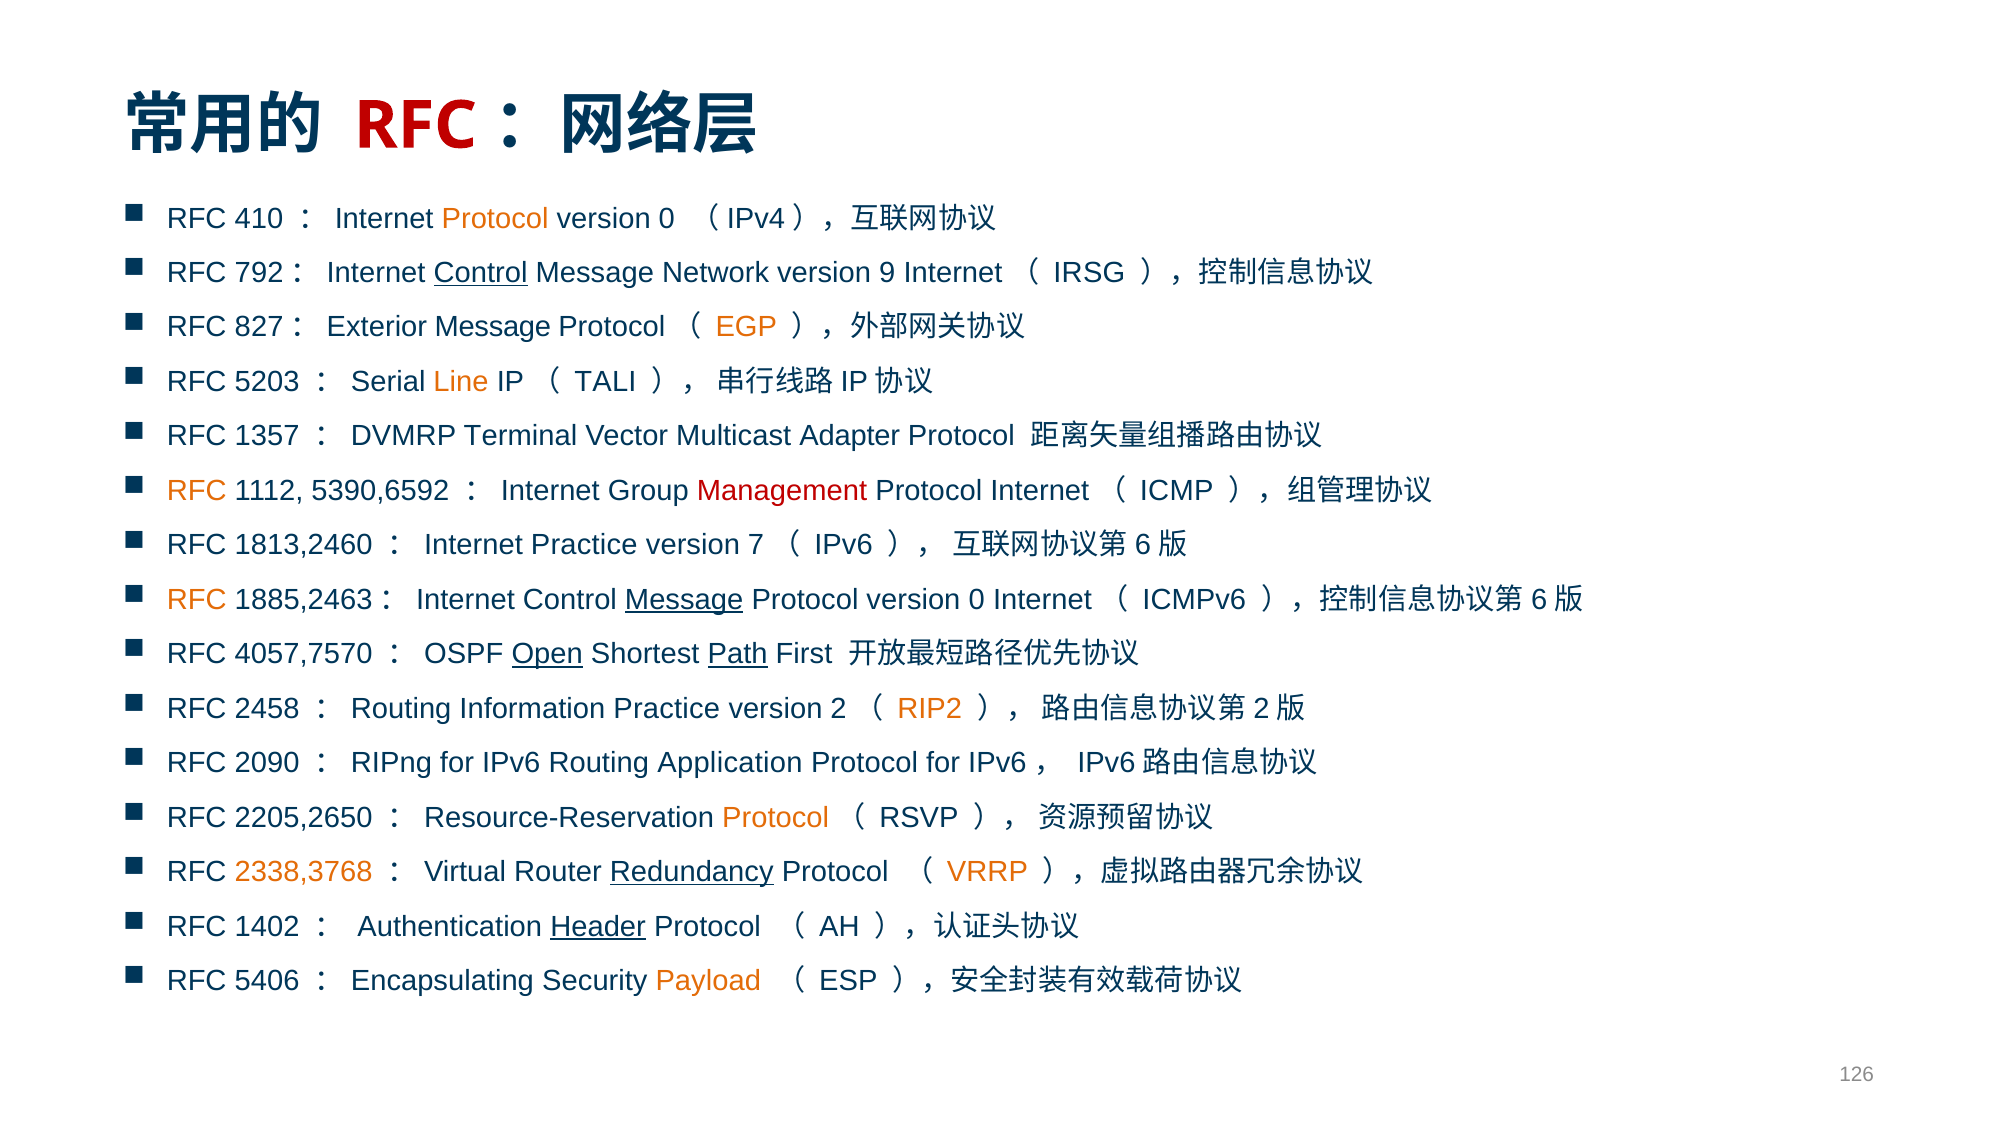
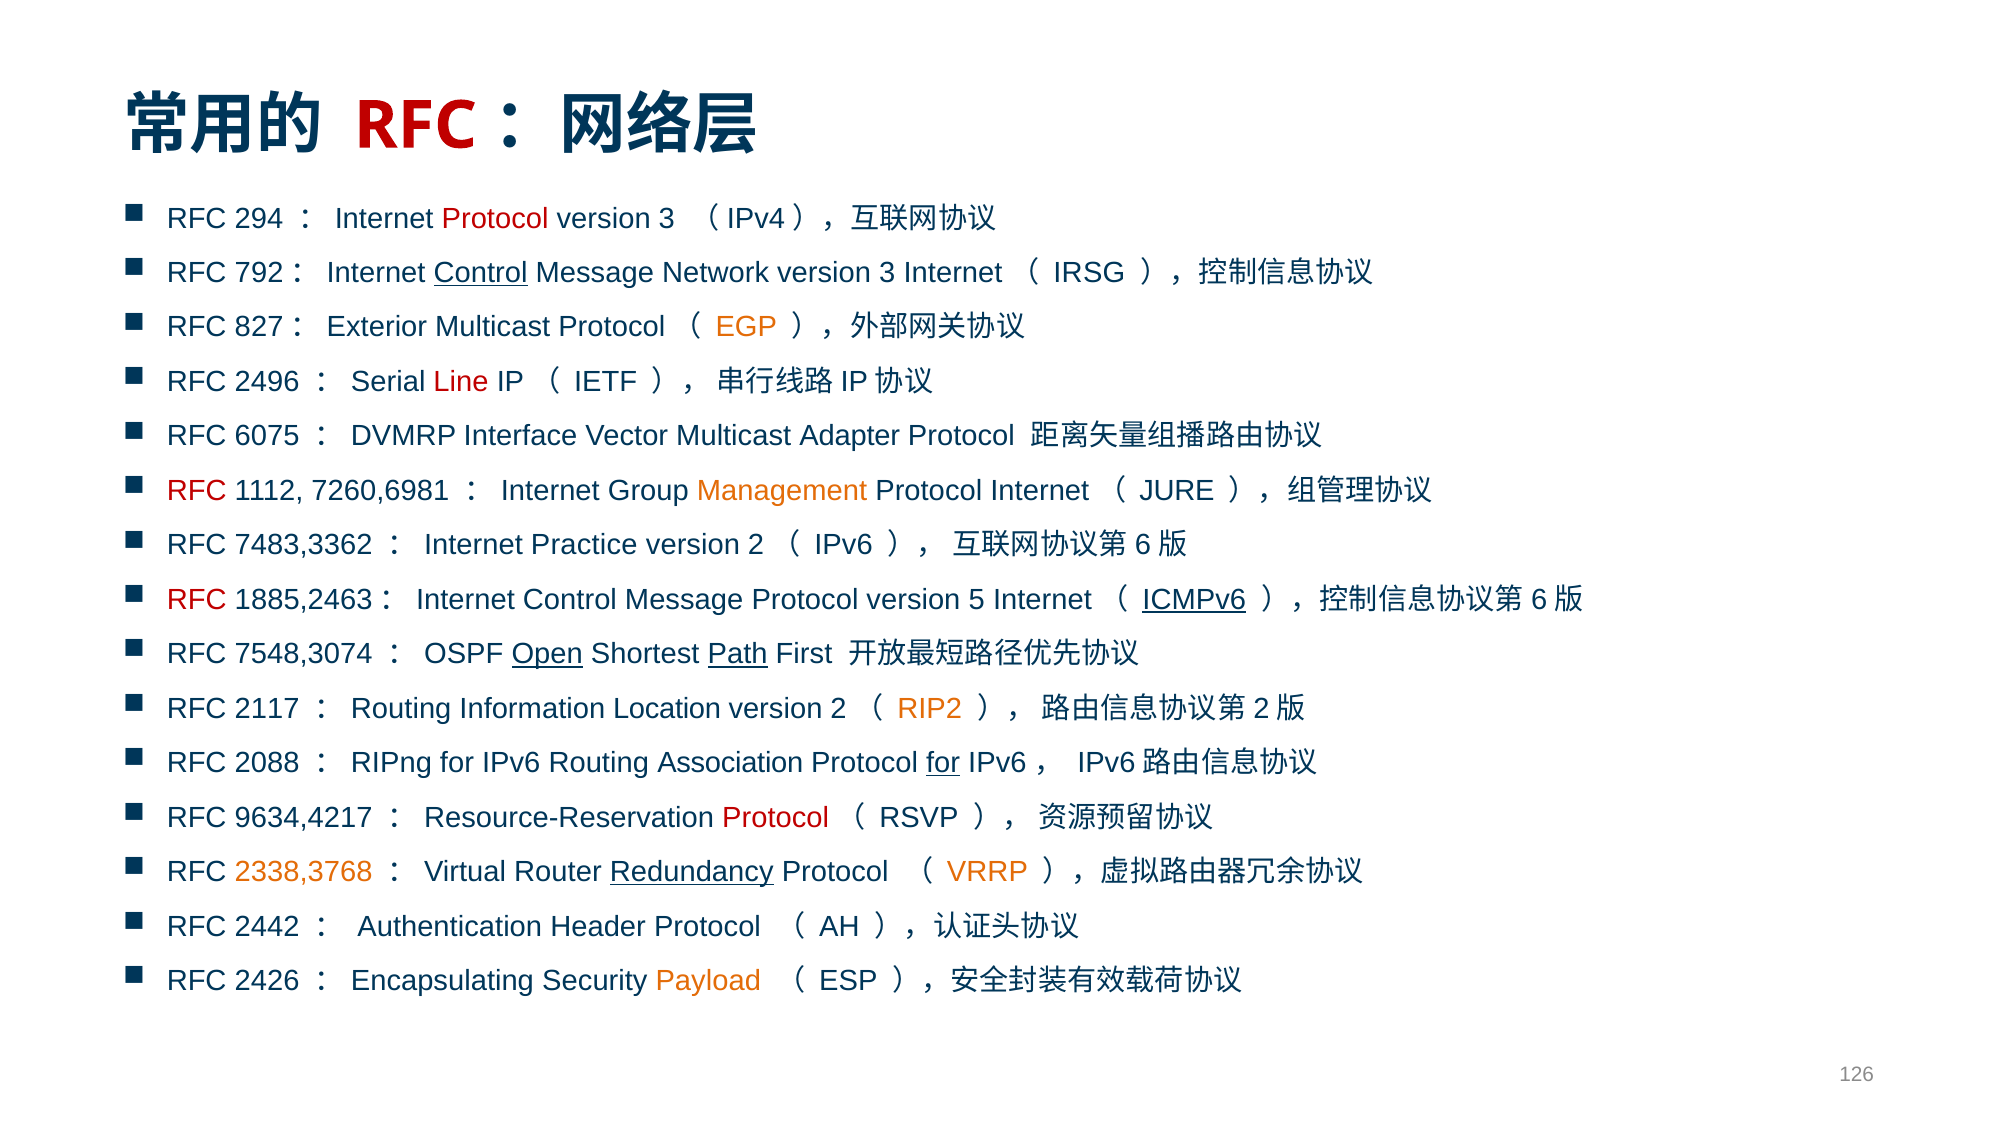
410: 410 -> 294 (259, 218)
Protocol colour: orange -> red (495, 218)
0: 0 -> 3 (667, 218)
9: 9 -> 3 (887, 273)
827：Exterior Message: Message -> Multicast (493, 327)
5203: 5203 -> 2496 (267, 382)
Line colour: orange -> red (461, 382)
TALI: TALI -> IETF (606, 382)
1357: 1357 -> 6075 (267, 436)
Terminal: Terminal -> Interface (521, 436)
RFC colour: orange -> red (197, 490)
5390,6592: 5390,6592 -> 7260,6981 (380, 490)
Management colour: red -> orange (782, 490)
ICMP: ICMP -> JURE (1177, 490)
1813,2460: 1813,2460 -> 7483,3362 (304, 545)
7: 7 -> 2 (756, 545)
RFC colour: orange -> red (197, 599)
Message underline: present -> none (684, 599)
0: 0 -> 5 (977, 599)
ICMPv6 underline: none -> present (1194, 599)
4057,7570: 4057,7570 -> 7548,3074 (304, 654)
2458: 2458 -> 2117 (267, 708)
Information Practice: Practice -> Location (667, 708)
2090: 2090 -> 2088 (267, 763)
Application: Application -> Association (730, 763)
for underline: none -> present (943, 763)
2205,2650: 2205,2650 -> 9634,4217 (304, 817)
Protocol colour: orange -> red (776, 817)
1402: 1402 -> 2442 (267, 926)
Header underline: present -> none (598, 926)
5406: 5406 -> 2426 (267, 980)
